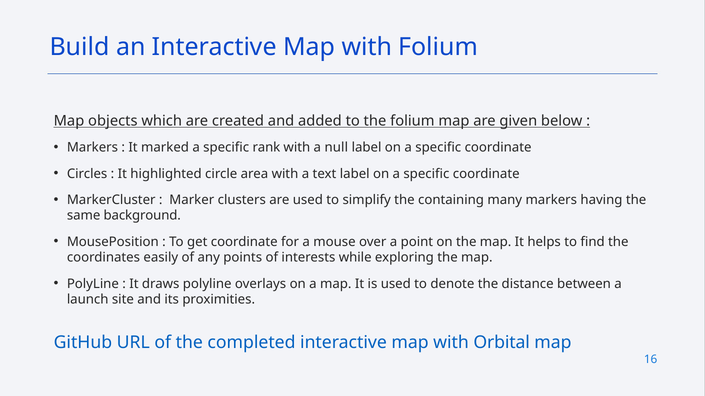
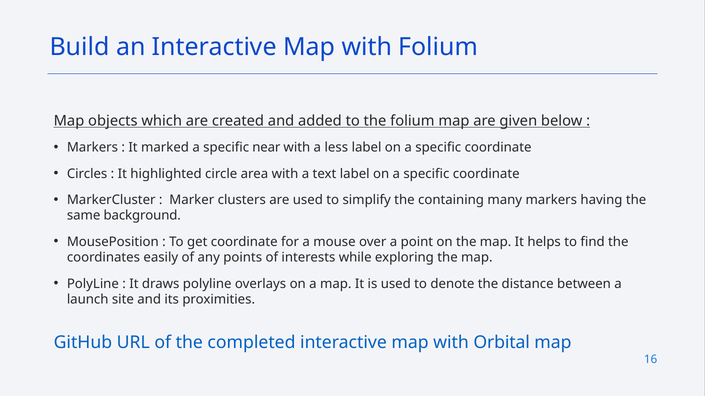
rank: rank -> near (266, 148)
null: null -> less (336, 148)
